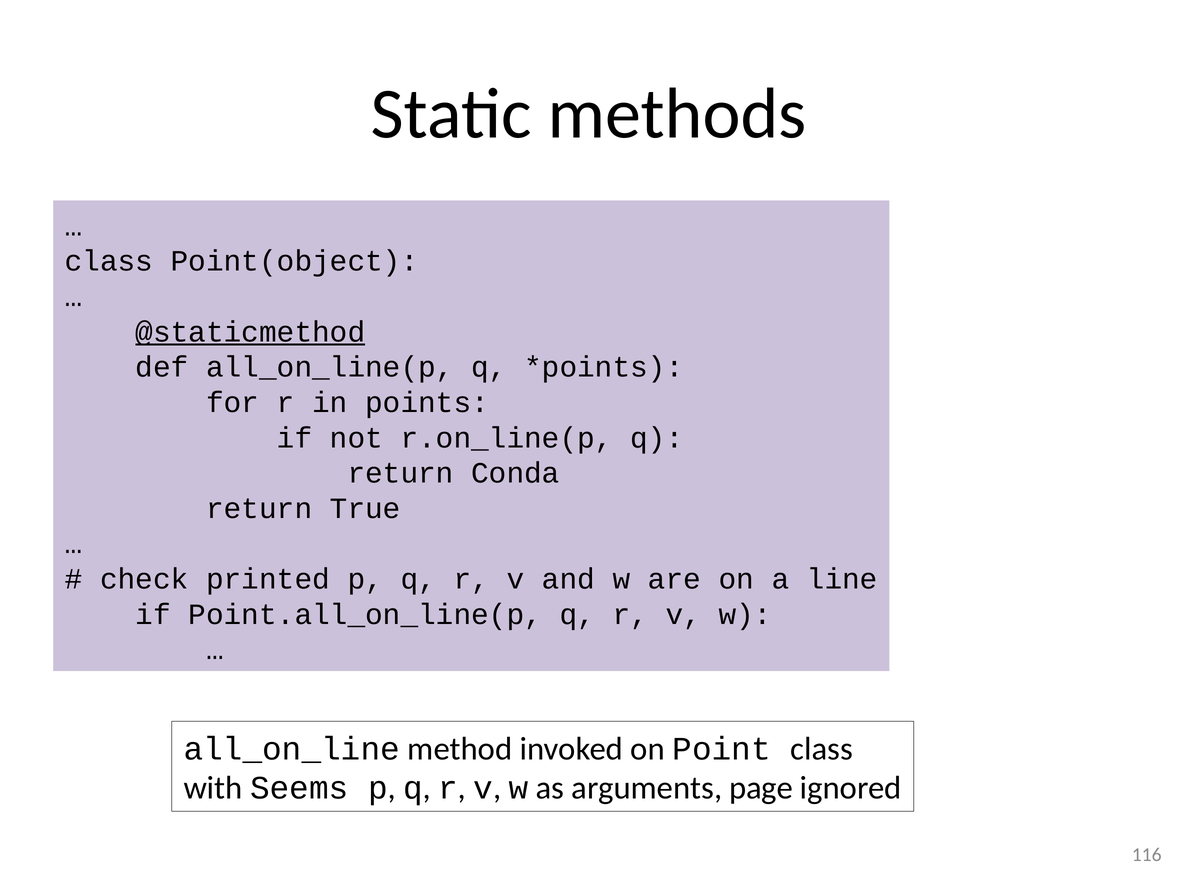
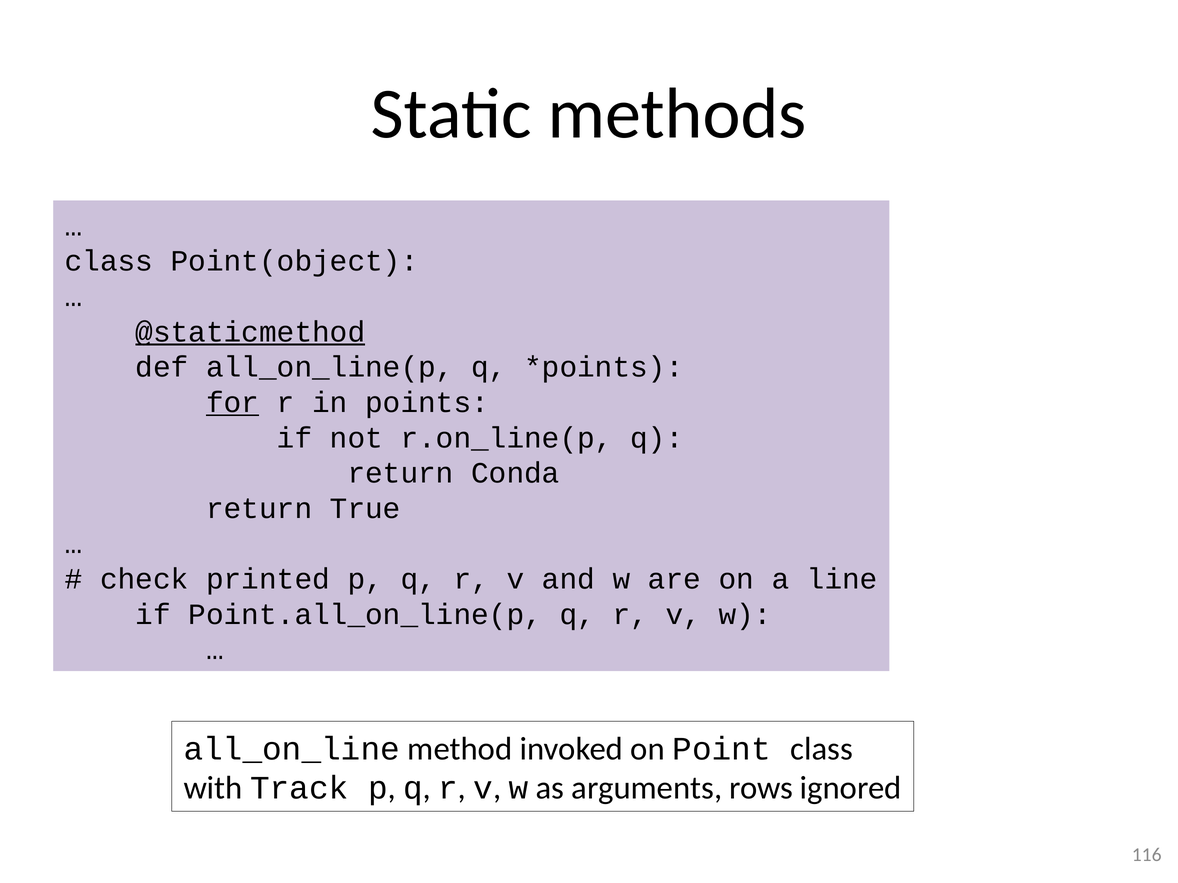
for underline: none -> present (233, 403)
Seems: Seems -> Track (299, 789)
page: page -> rows (761, 789)
